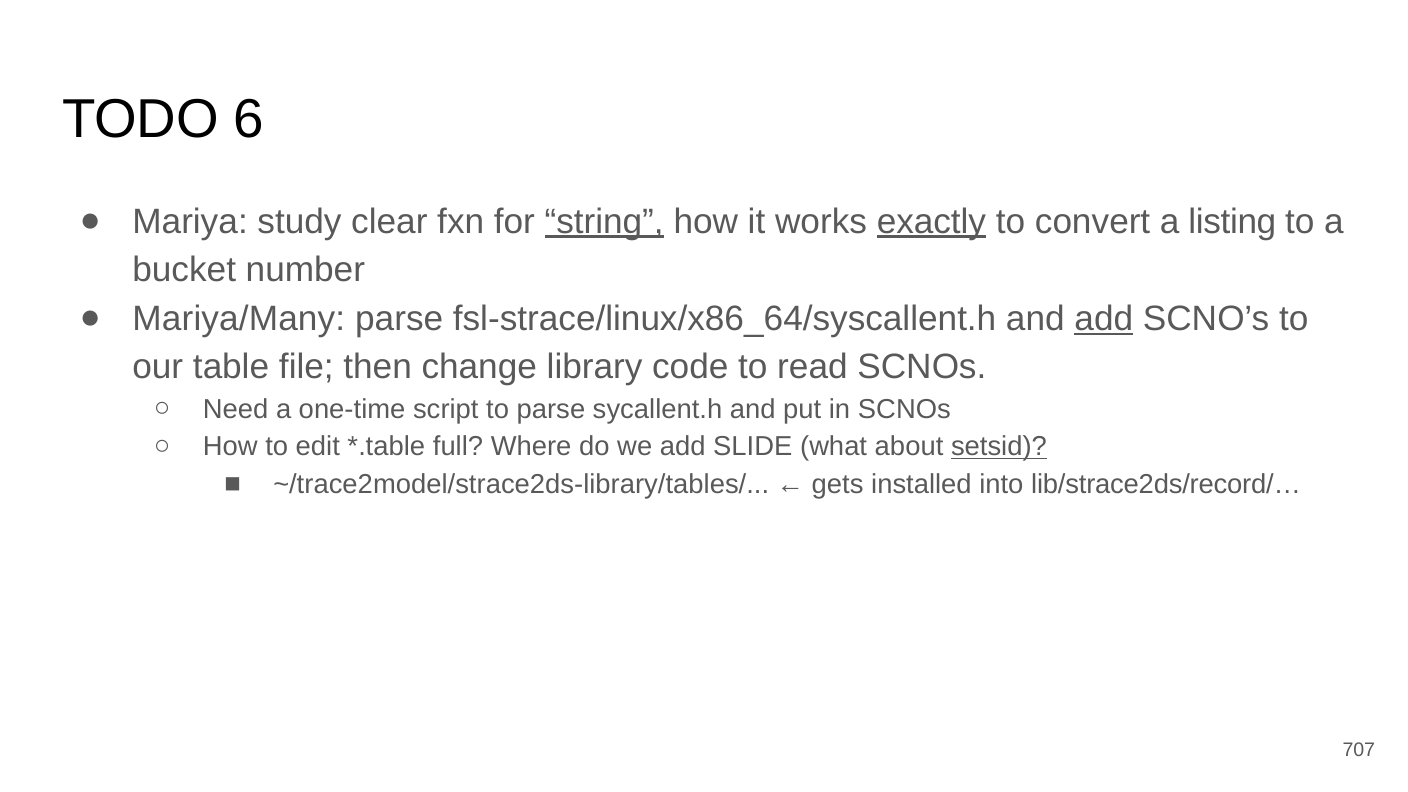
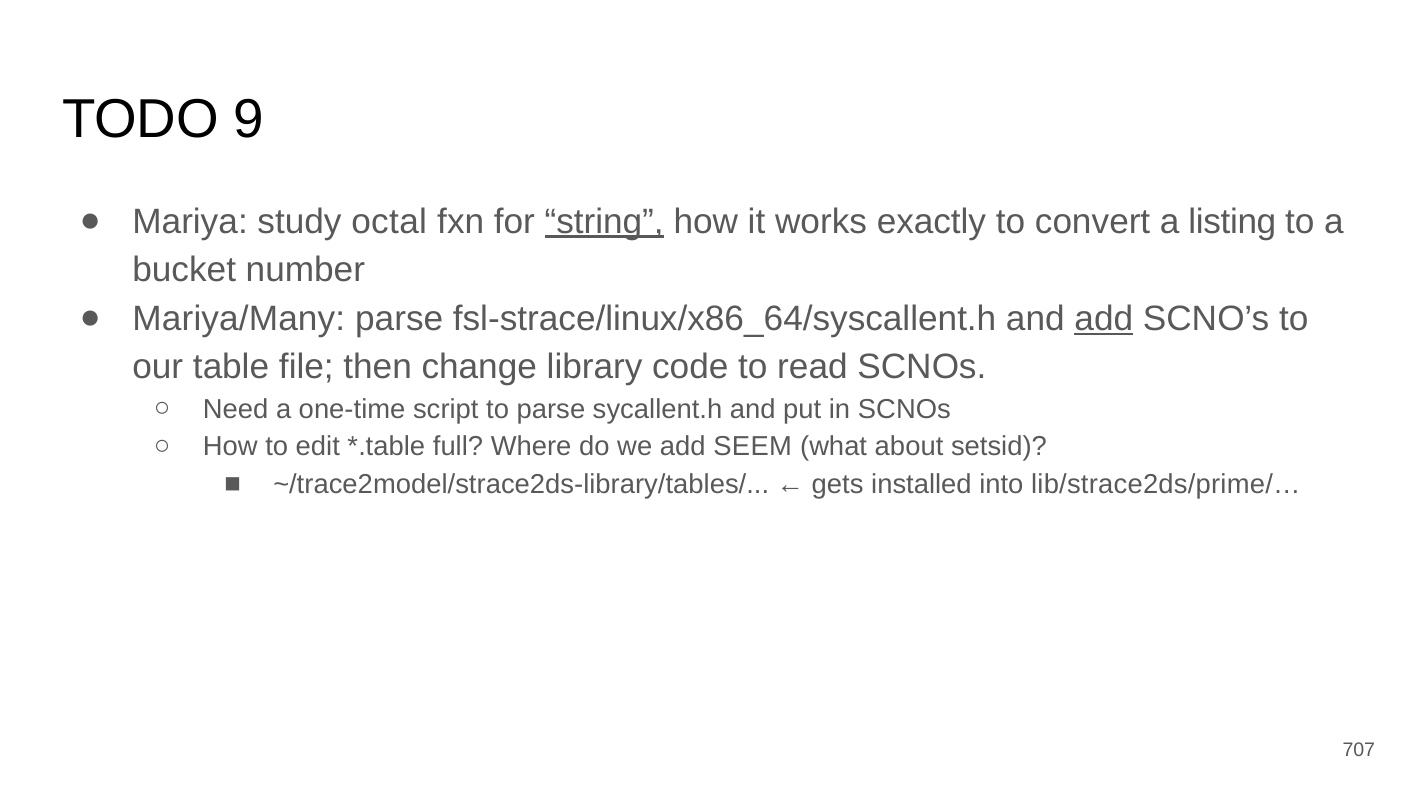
6: 6 -> 9 (249, 119)
clear: clear -> octal (389, 221)
exactly underline: present -> none (931, 221)
SLIDE: SLIDE -> SEEM (753, 447)
setsid underline: present -> none (999, 447)
lib/strace2ds/record/…: lib/strace2ds/record/… -> lib/strace2ds/prime/… (1166, 484)
